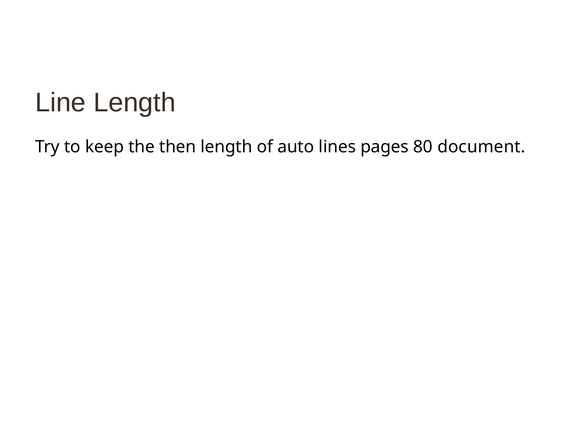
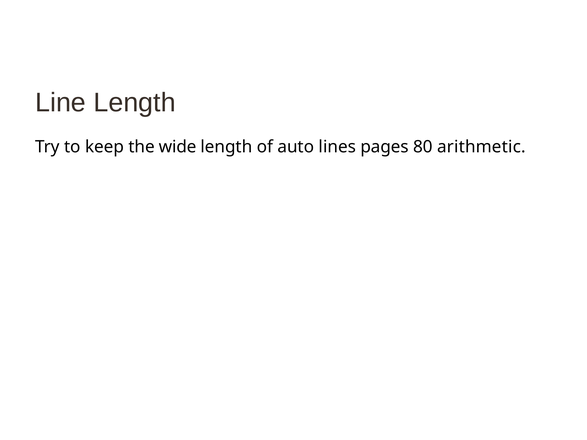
then: then -> wide (178, 147)
document: document -> arithmetic (481, 147)
